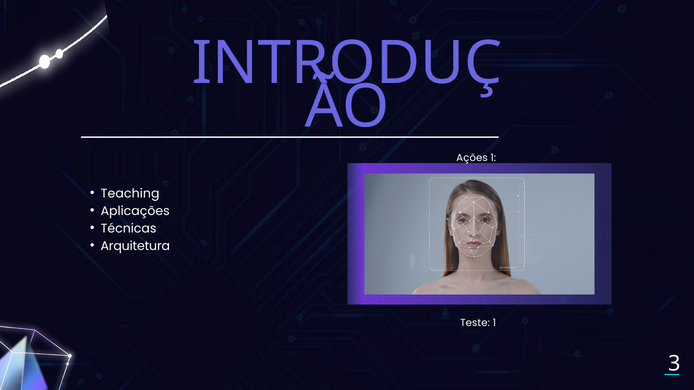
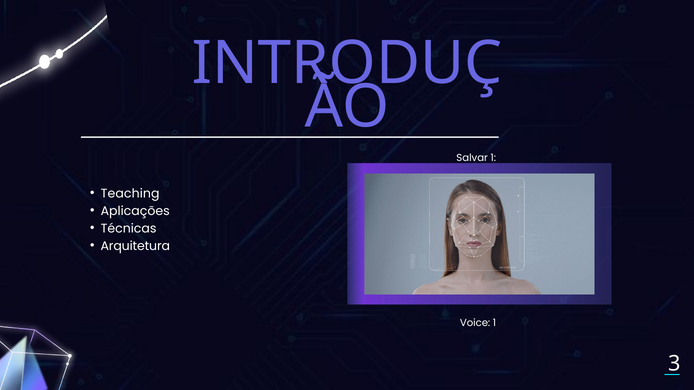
Ações: Ações -> Salvar (472, 158)
Teste: Teste -> Voice (475, 323)
